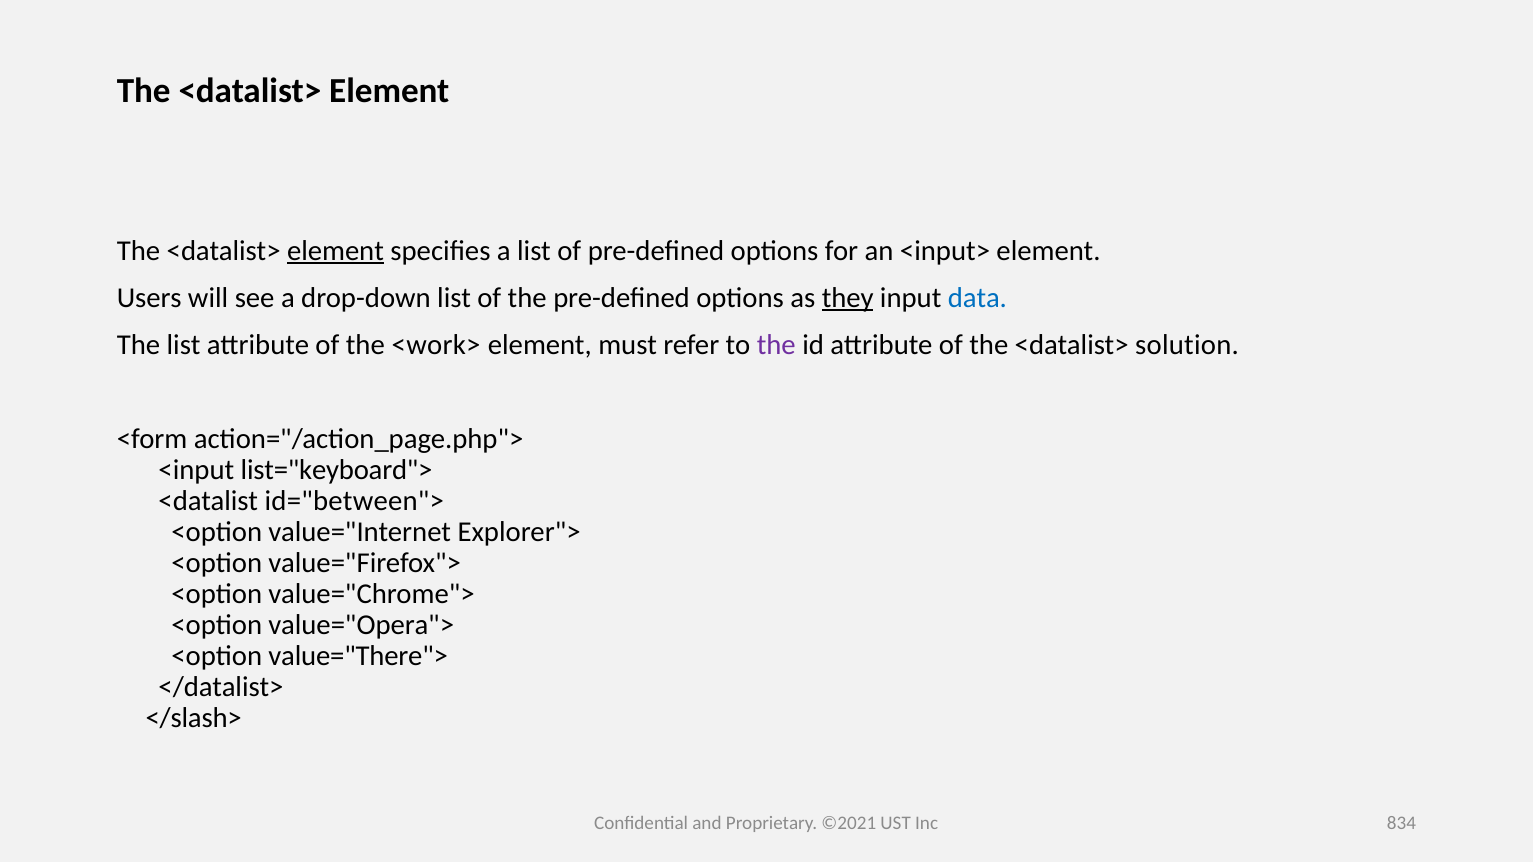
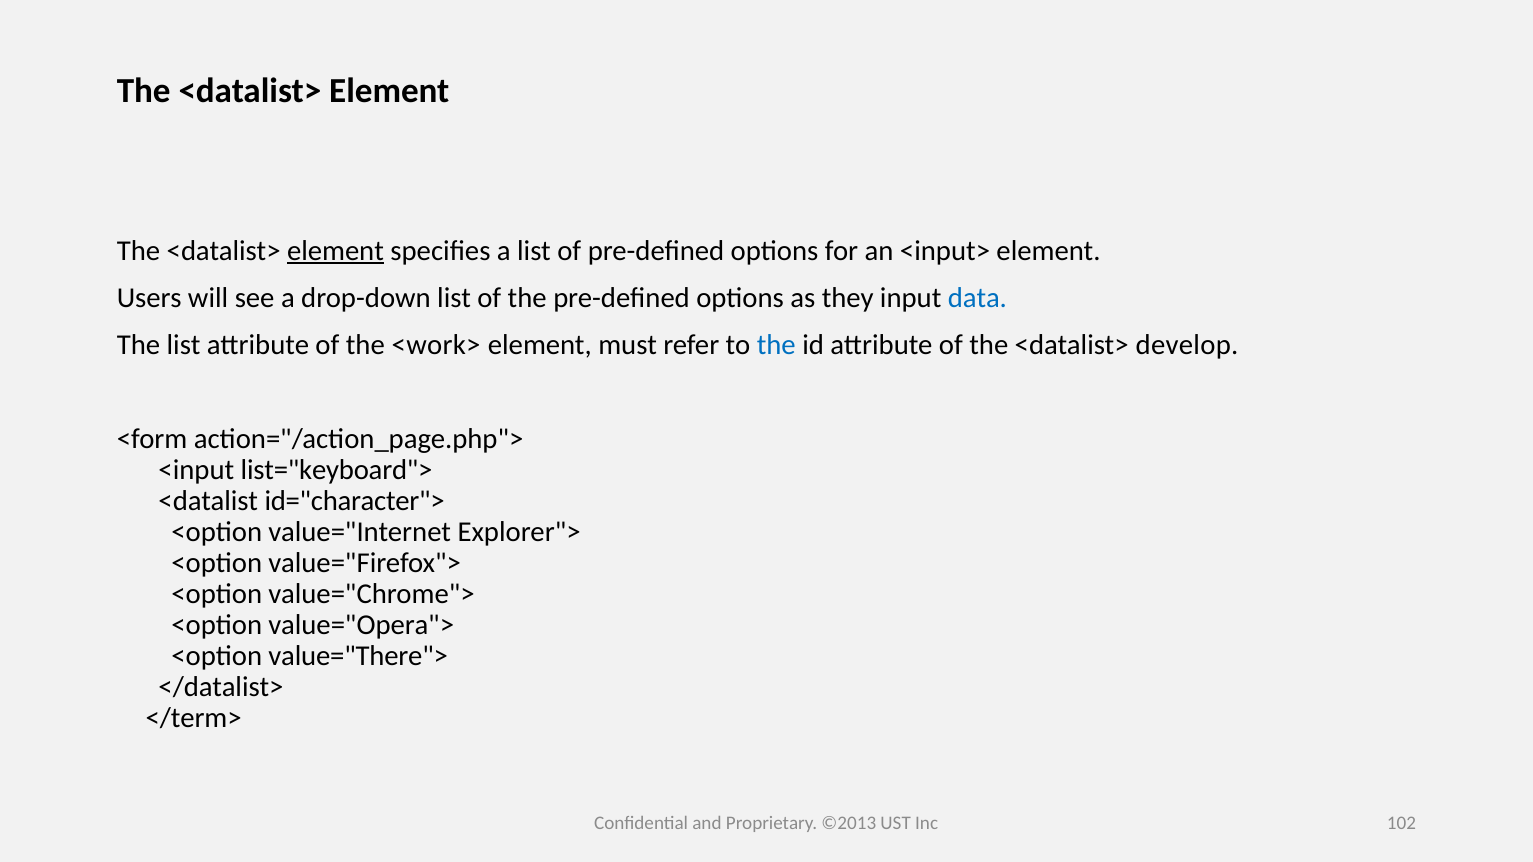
they underline: present -> none (848, 298)
the colour: purple -> blue (776, 345)
solution: solution -> develop (1187, 345)
id="between">: id="between"> -> id="character"> (355, 501)
</slash>: </slash> -> </term> (194, 718)
©2021: ©2021 -> ©2013 (849, 823)
834: 834 -> 102 (1401, 823)
